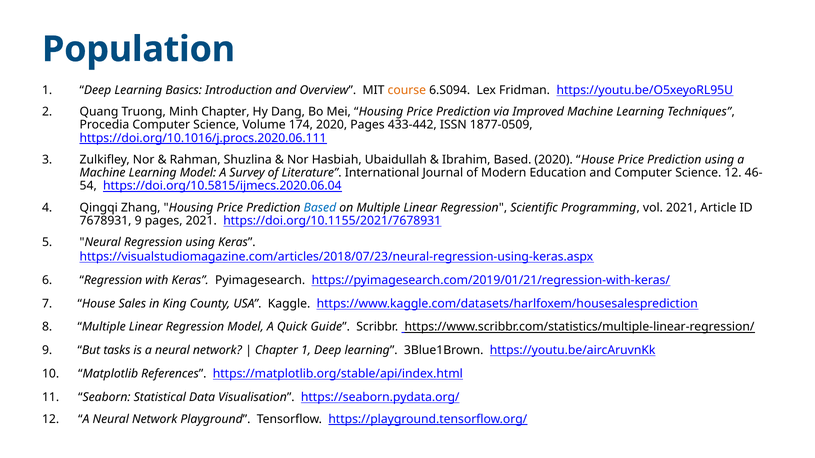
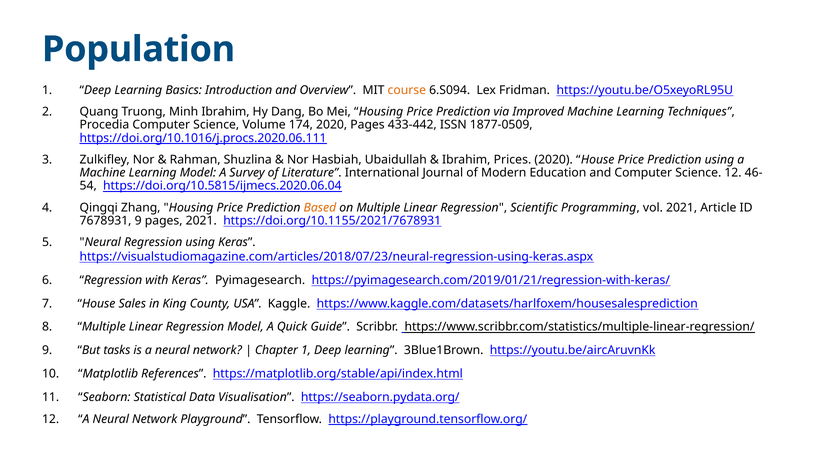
Minh Chapter: Chapter -> Ibrahim (225, 112)
Ibrahim Based: Based -> Prices (512, 160)
Based colour: blue -> orange (320, 208)
